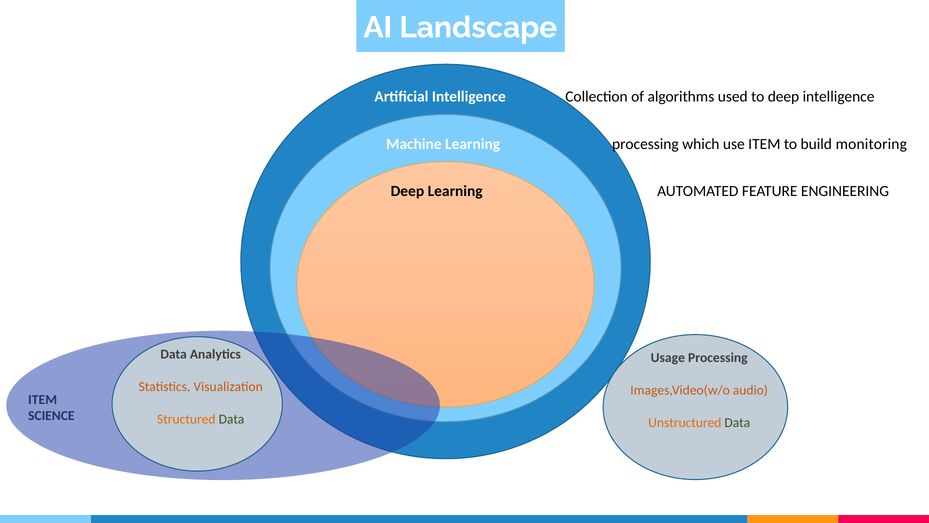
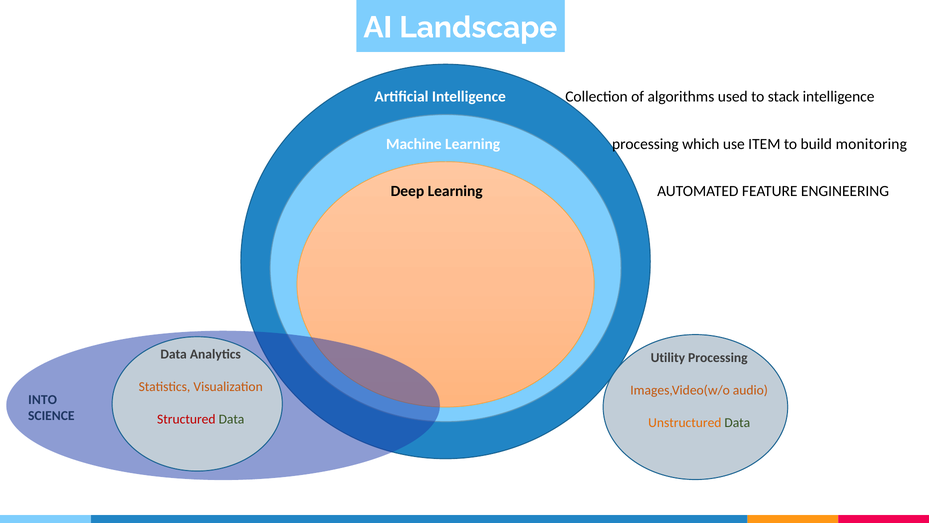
to deep: deep -> stack (784, 97)
Usage: Usage -> Utility (668, 357)
ITEM: ITEM -> INTO (43, 399)
Structured colour: orange -> red (186, 419)
